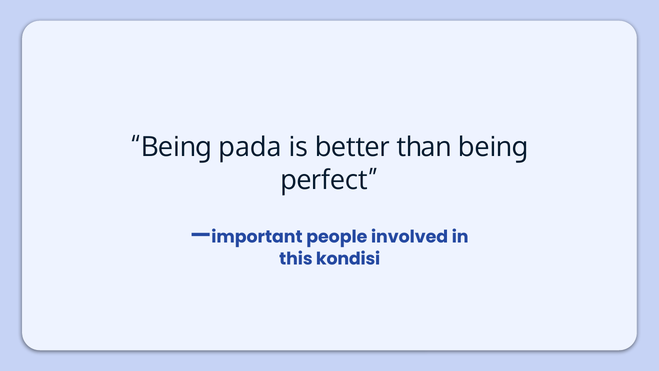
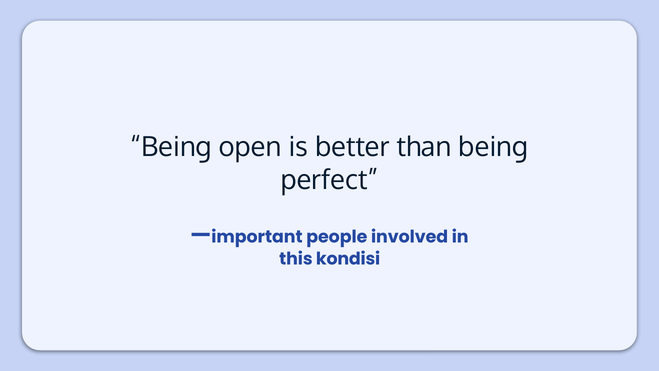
pada: pada -> open (250, 147)
